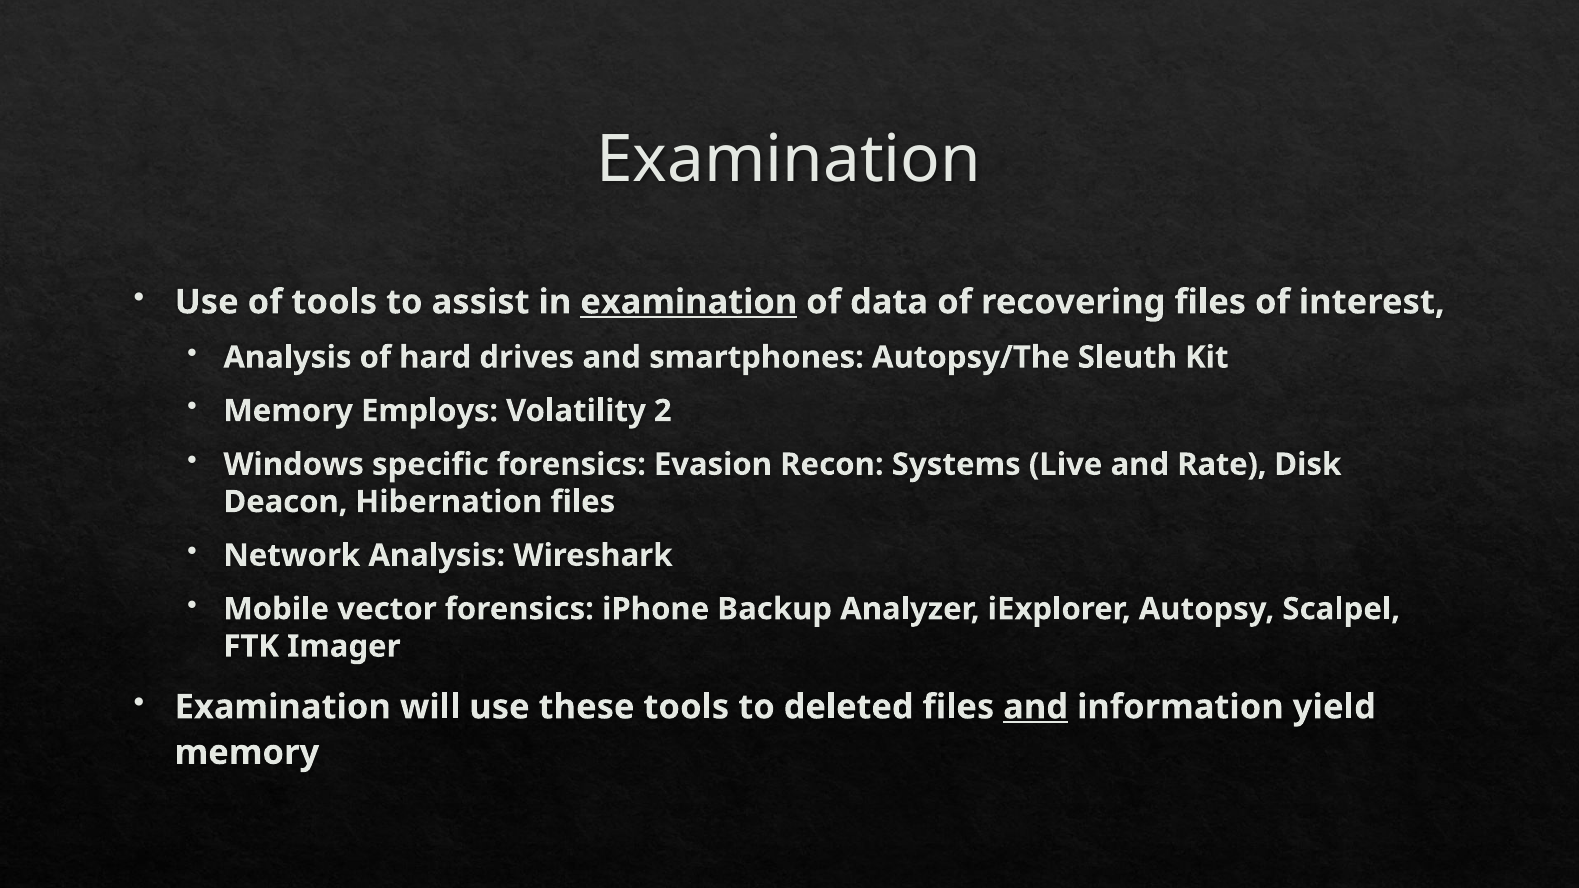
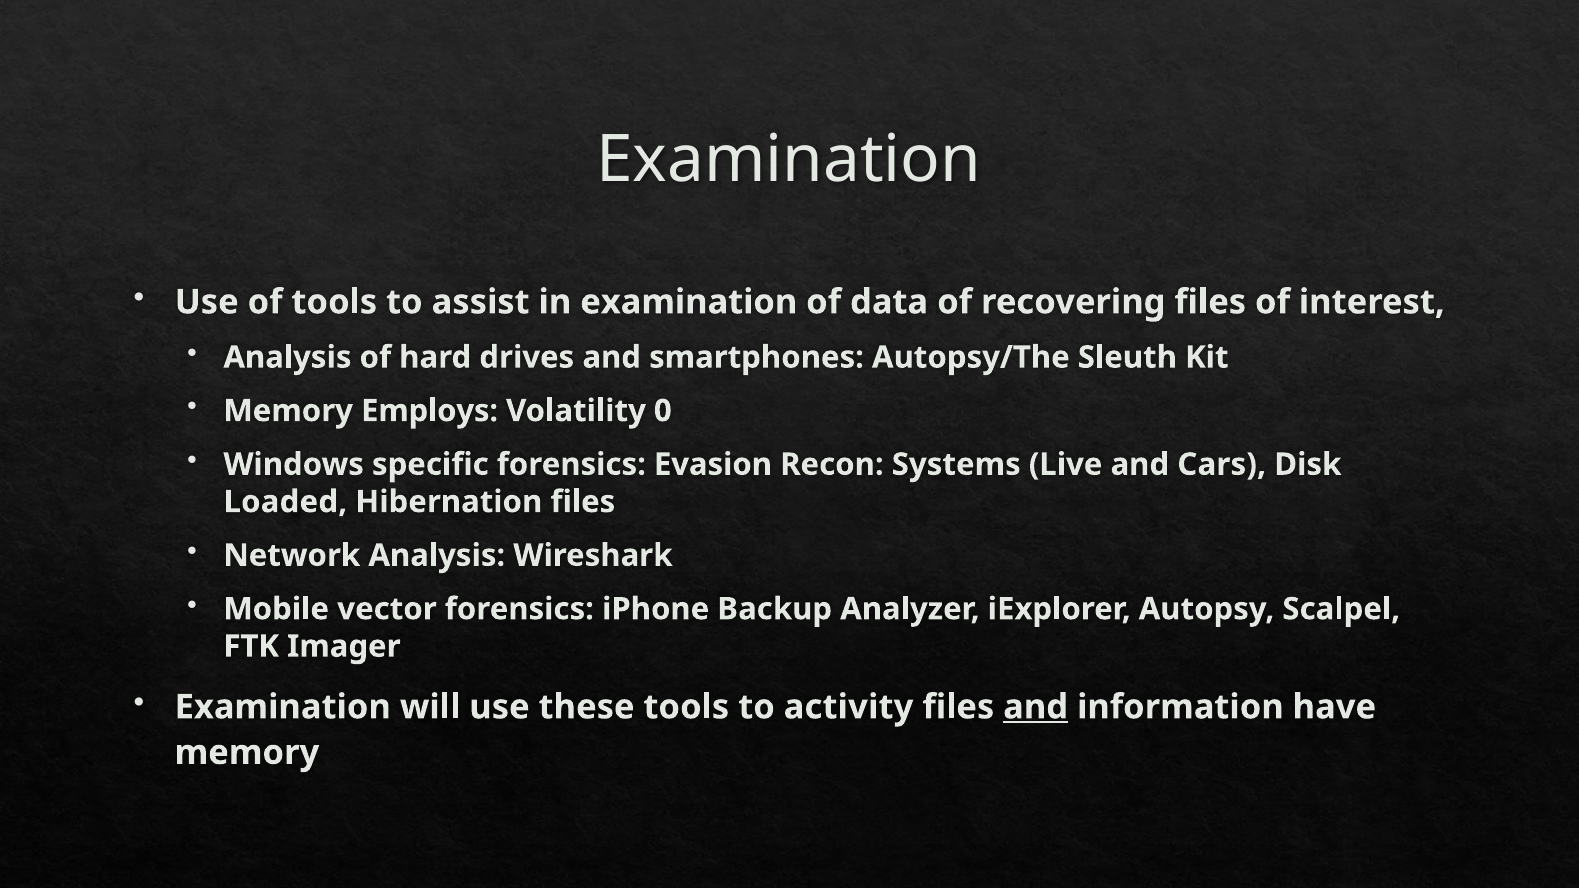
examination underline: present -> none (689, 302)
2: 2 -> 0 (663, 411)
Rate: Rate -> Cars (1222, 465)
Deacon: Deacon -> Loaded (285, 502)
deleted: deleted -> activity (849, 707)
yield: yield -> have (1334, 707)
